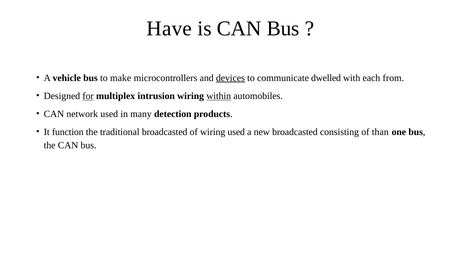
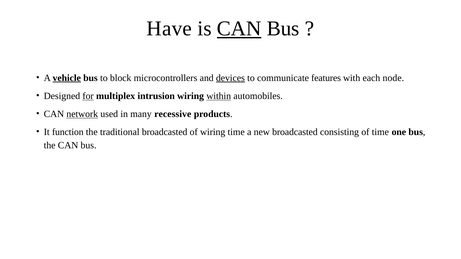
CAN underline: none -> present (239, 29)
vehicle underline: none -> present (67, 78)
make: make -> block (121, 78)
dwelled: dwelled -> features (326, 78)
from: from -> node (393, 78)
network underline: none -> present (82, 114)
detection: detection -> recessive (173, 114)
wiring used: used -> time (236, 132)
of than: than -> time (380, 132)
